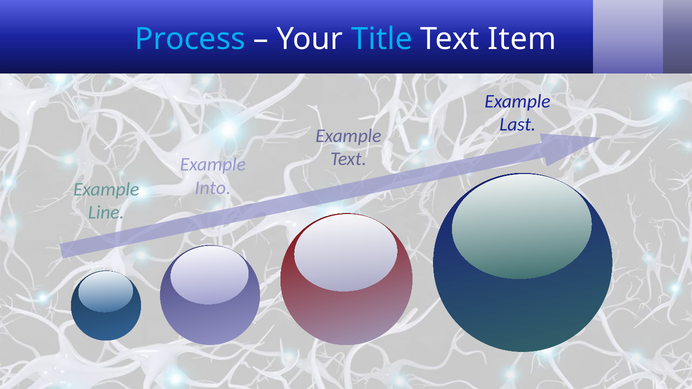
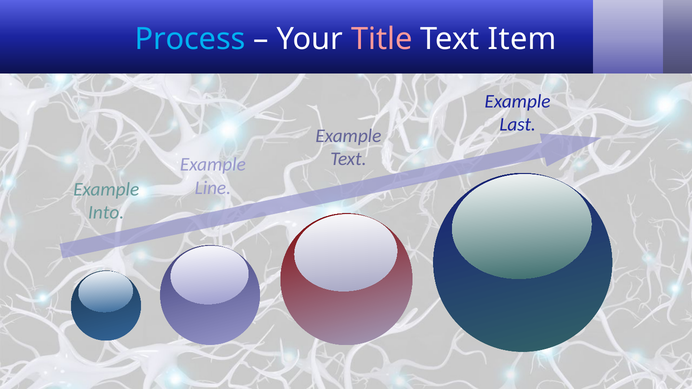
Title colour: light blue -> pink (382, 39)
Into: Into -> Line (213, 188)
Line: Line -> Into (106, 213)
